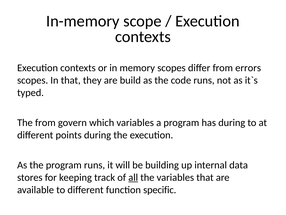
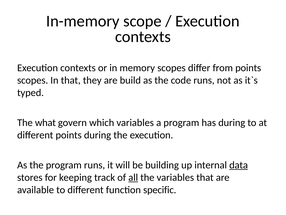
from errors: errors -> points (248, 68)
The from: from -> what (45, 122)
data underline: none -> present (239, 165)
